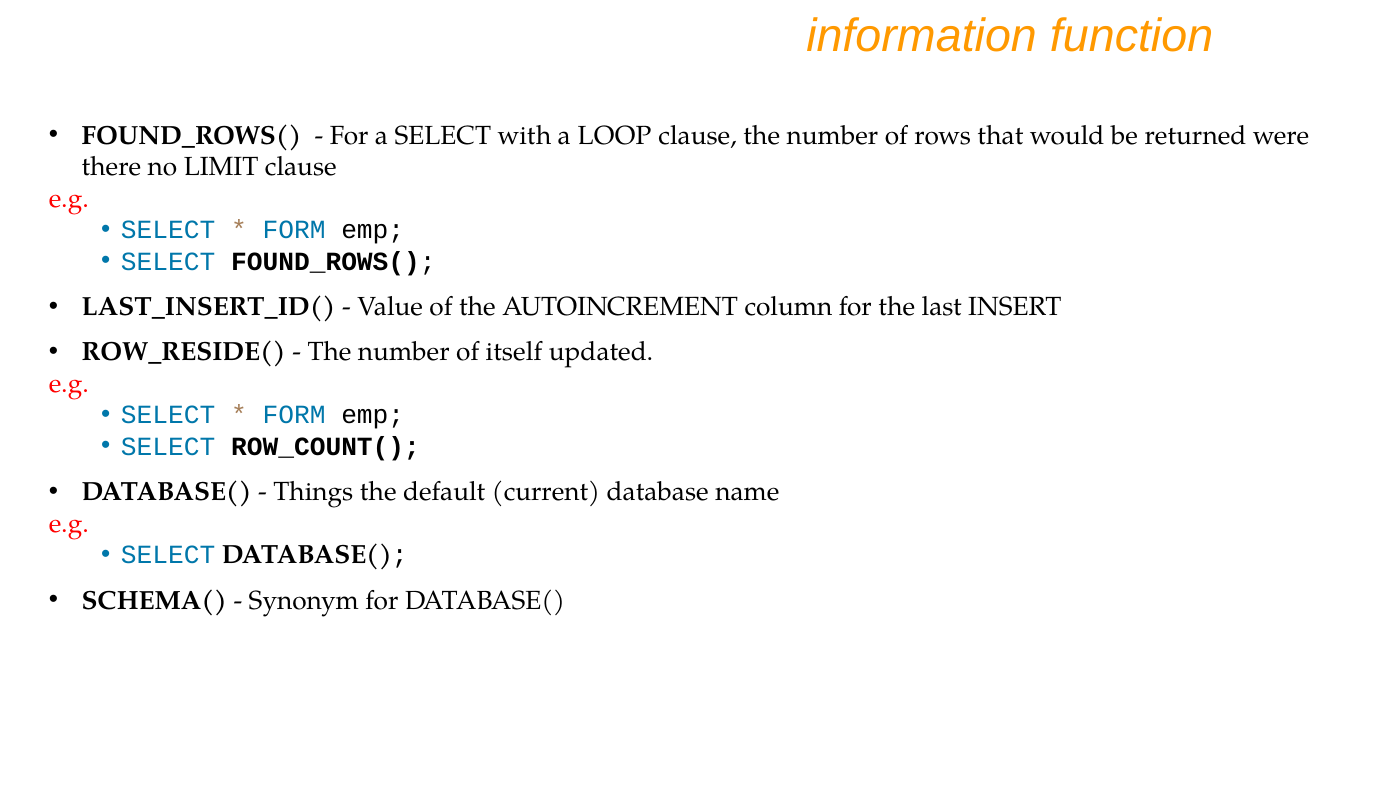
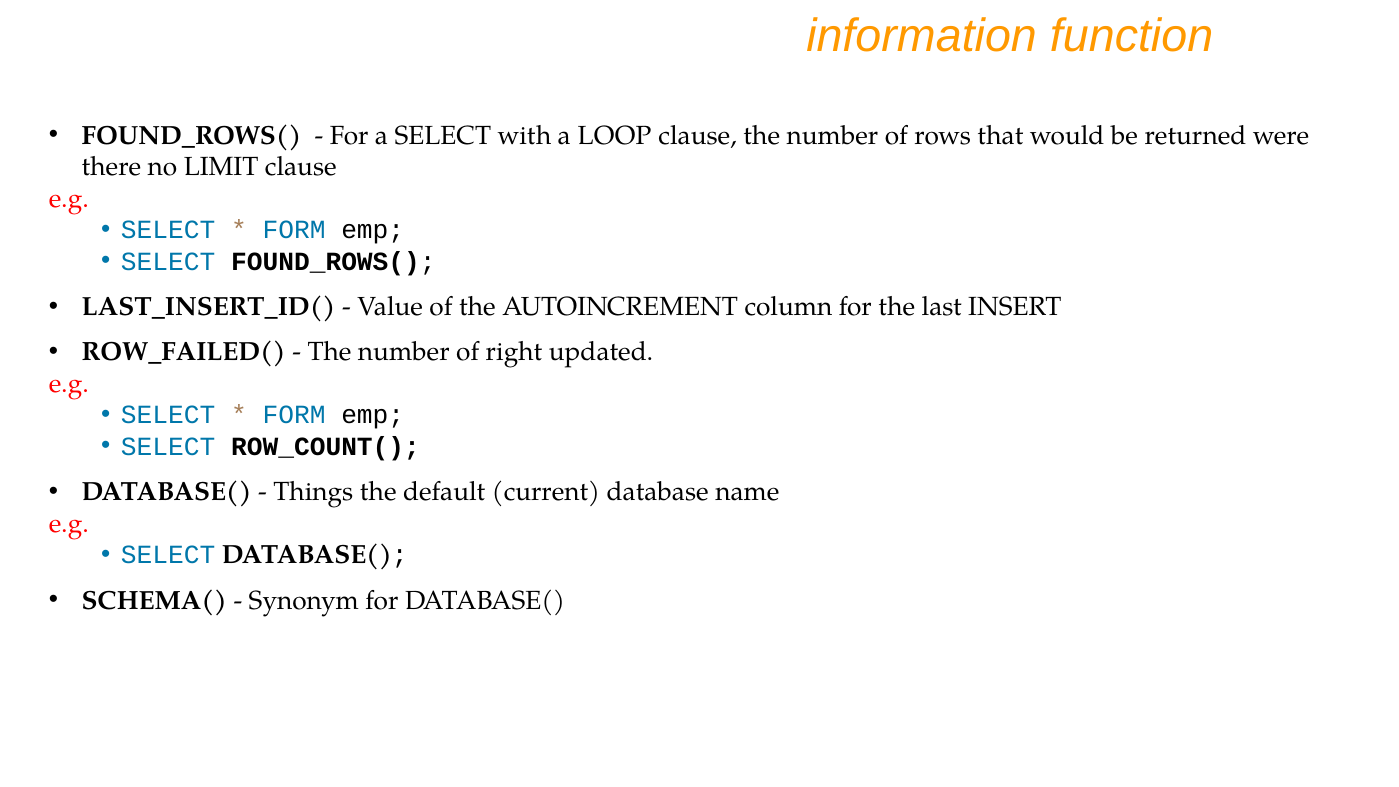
ROW_RESIDE(: ROW_RESIDE( -> ROW_FAILED( (184, 352)
itself: itself -> right (514, 352)
